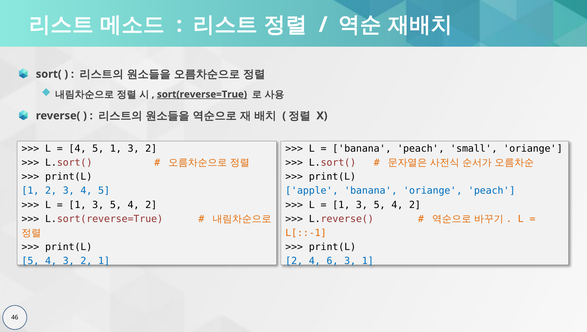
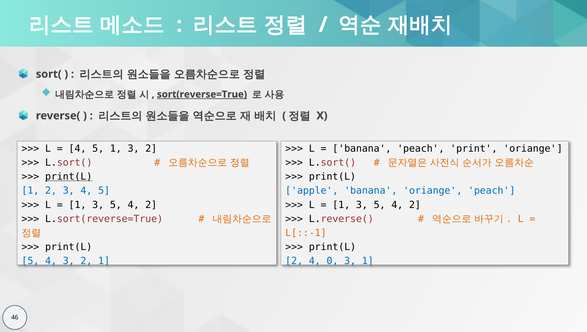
small: small -> print (474, 148)
print(L underline: none -> present (69, 177)
6: 6 -> 0 (332, 261)
